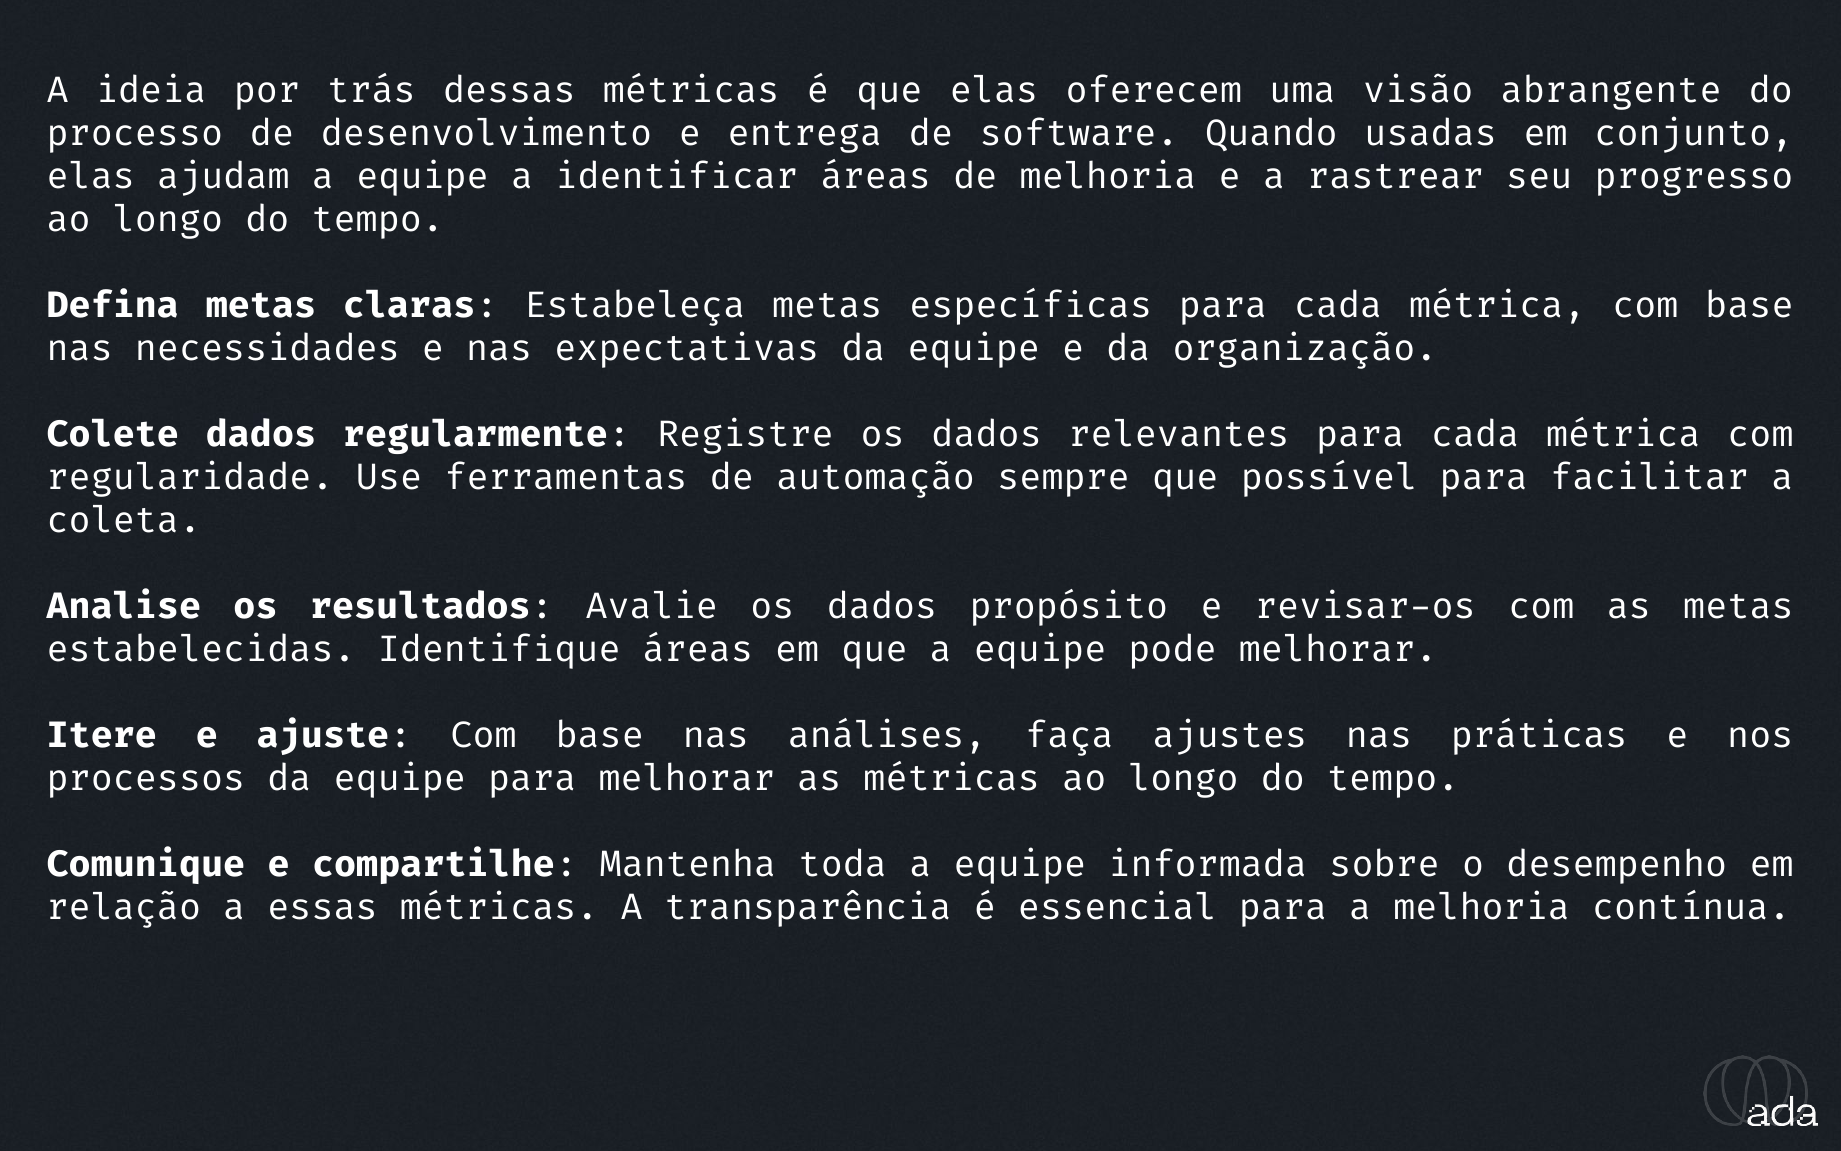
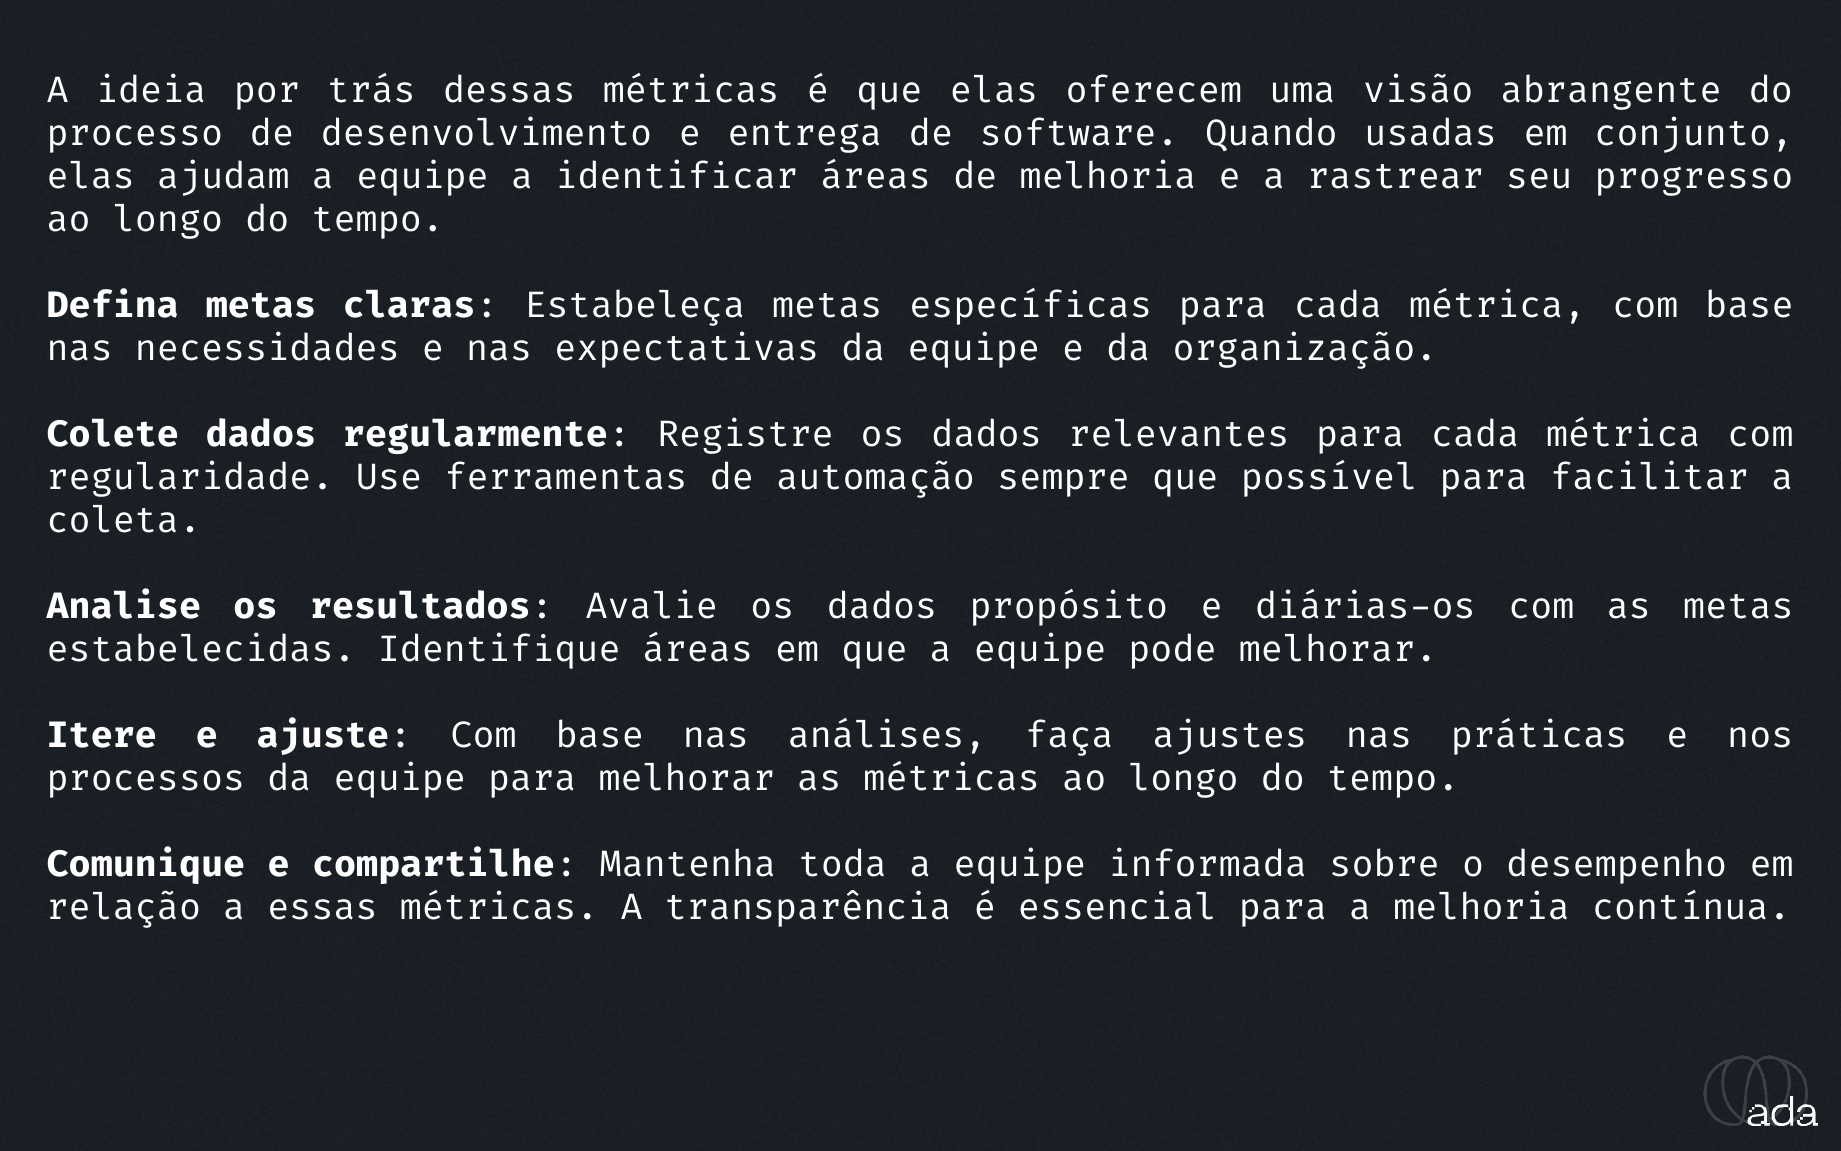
revisar-os: revisar-os -> diárias-os (1365, 606)
